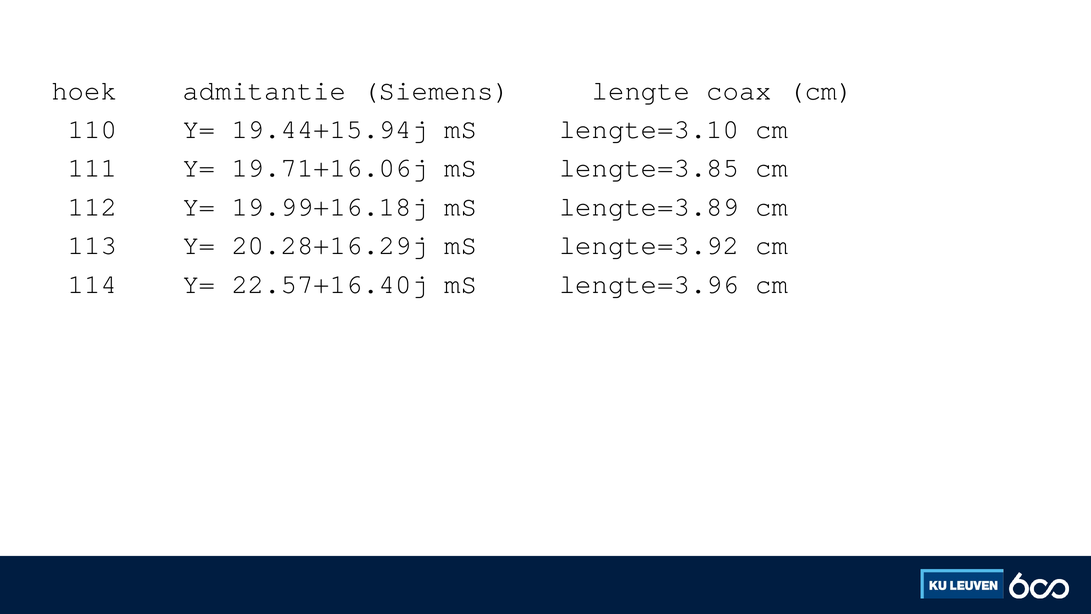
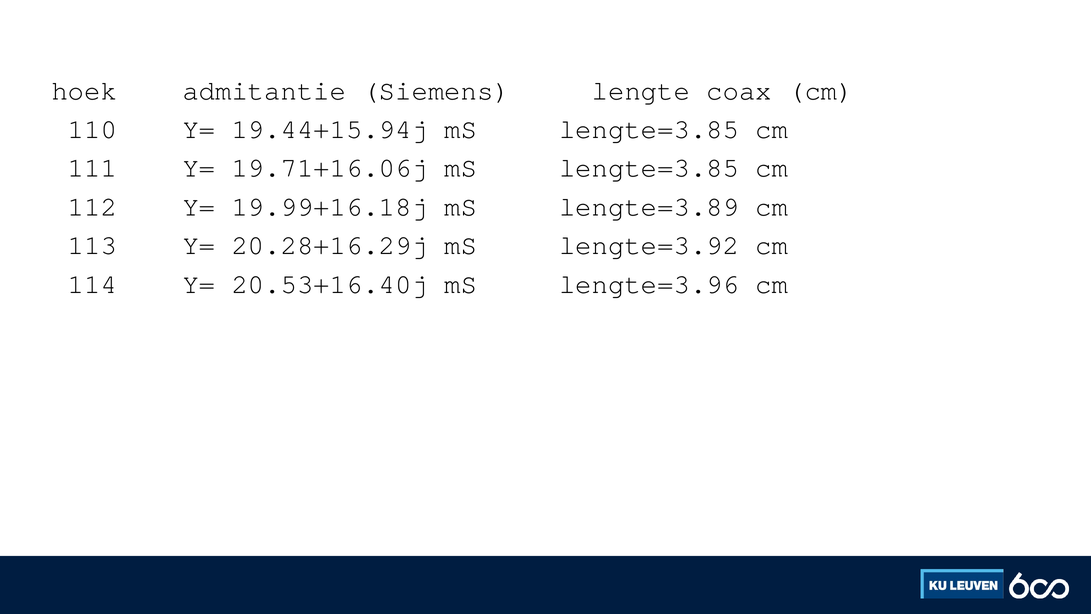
19.44+15.94j mS lengte=3.10: lengte=3.10 -> lengte=3.85 (649, 129)
22.57+16.40j: 22.57+16.40j -> 20.53+16.40j (330, 284)
